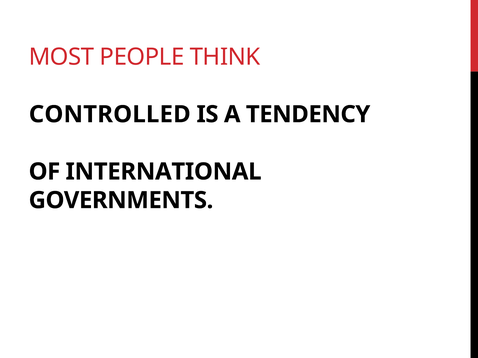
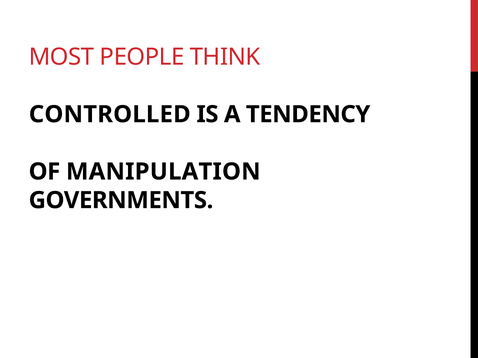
INTERNATIONAL: INTERNATIONAL -> MANIPULATION (163, 172)
